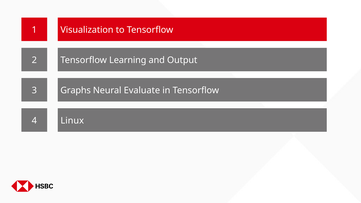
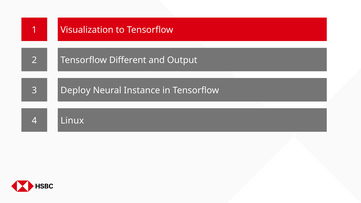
Learning: Learning -> Different (128, 60)
Graphs: Graphs -> Deploy (75, 90)
Evaluate: Evaluate -> Instance (142, 90)
